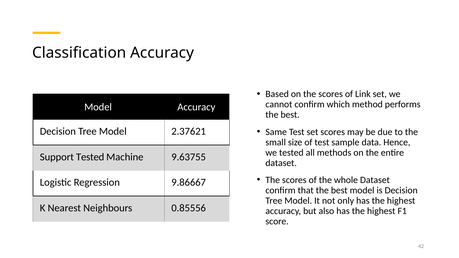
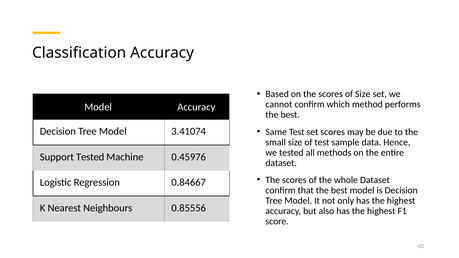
of Link: Link -> Size (363, 94)
2.37621: 2.37621 -> 3.41074 (189, 131)
9.63755: 9.63755 -> 0.45976 (189, 157)
9.86667: 9.86667 -> 0.84667 (189, 183)
